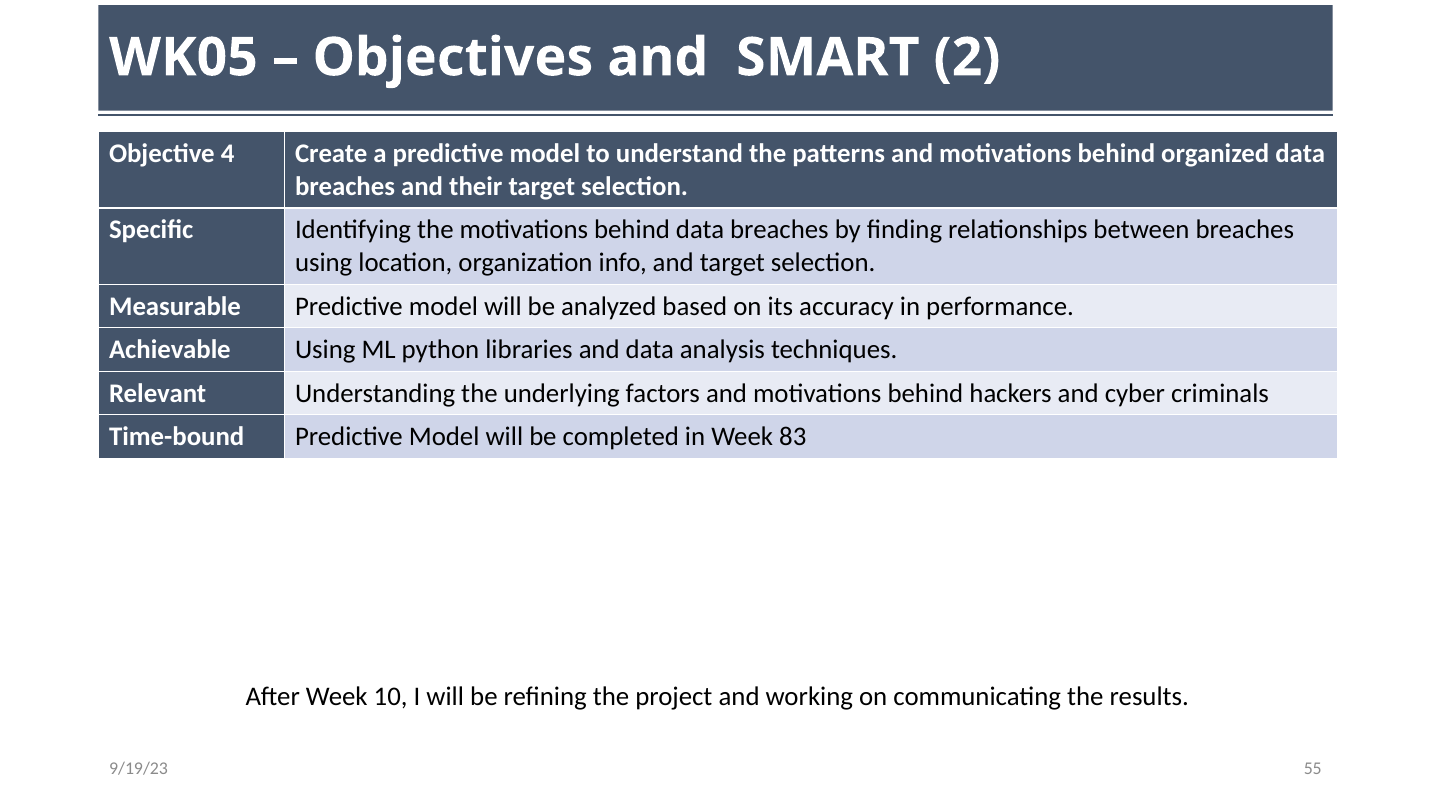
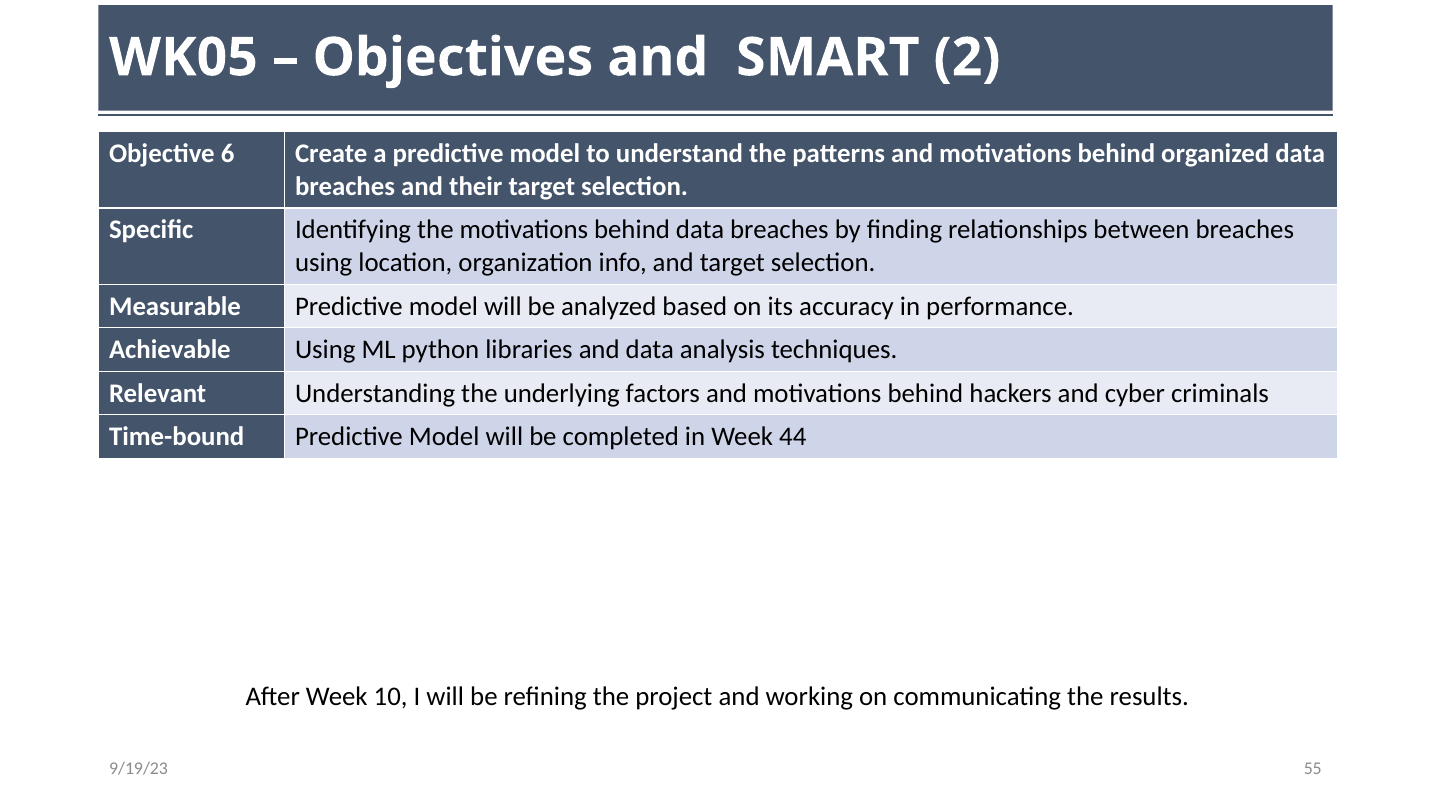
4: 4 -> 6 (228, 154)
83: 83 -> 44 (793, 437)
